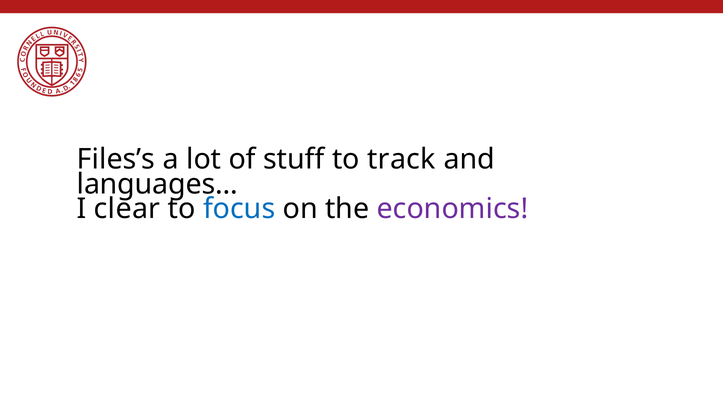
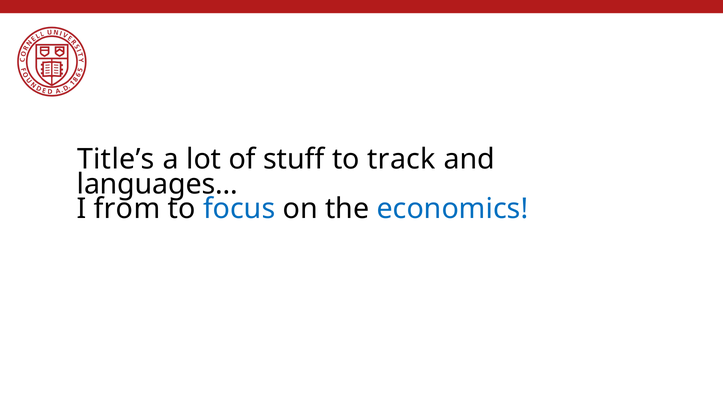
Files’s: Files’s -> Title’s (116, 159)
clear: clear -> from (127, 209)
economics colour: purple -> blue (453, 209)
